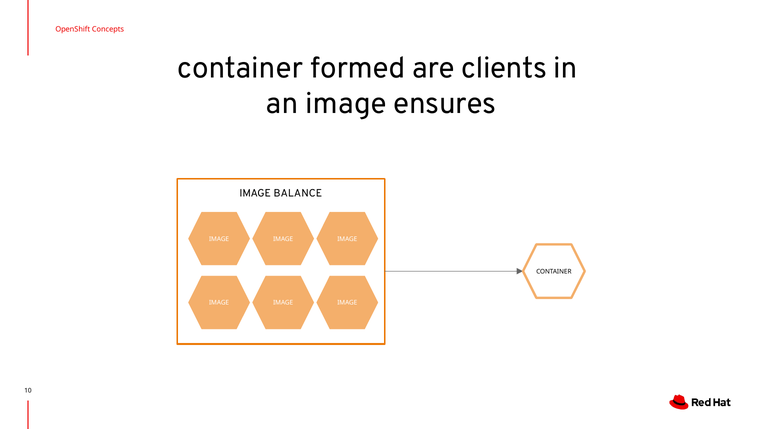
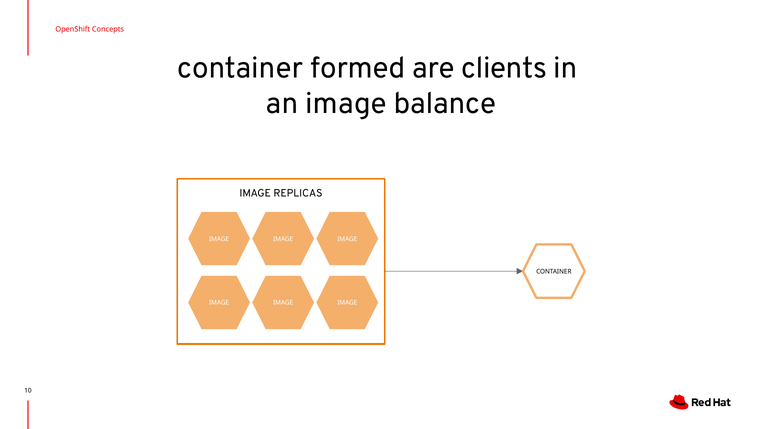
ensures: ensures -> balance (445, 103)
BALANCE: BALANCE -> REPLICAS (298, 193)
